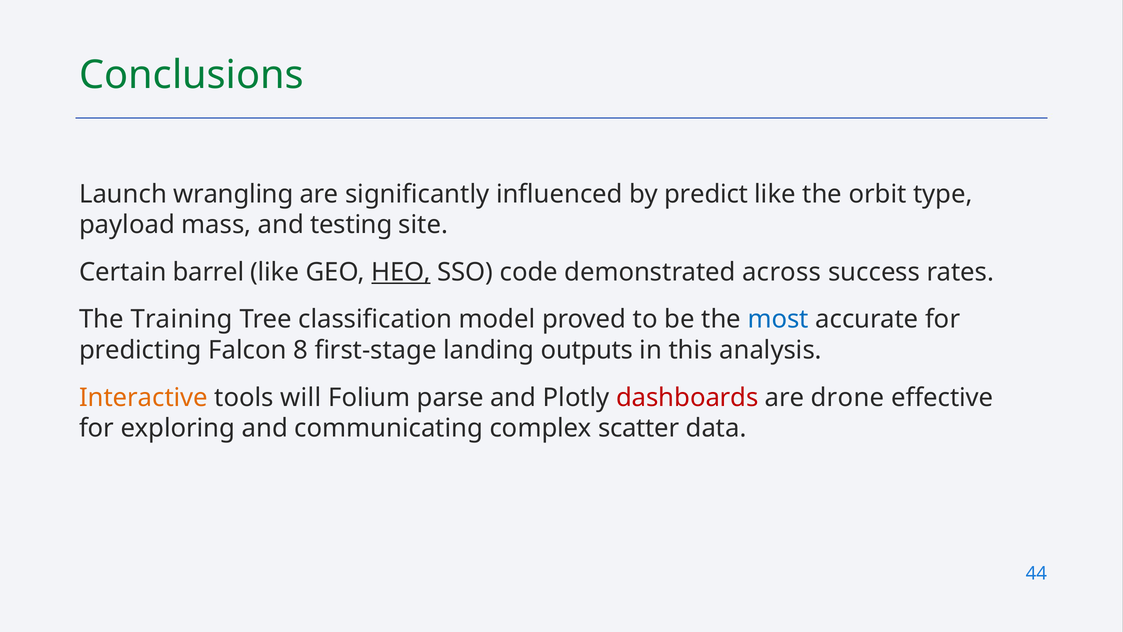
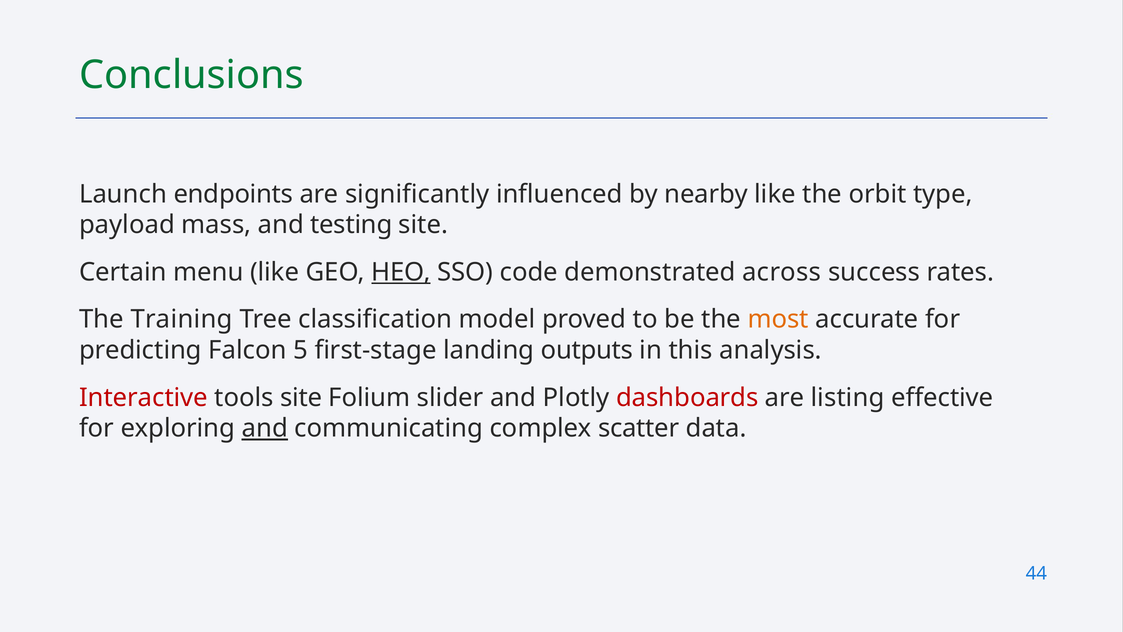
wrangling: wrangling -> endpoints (233, 194)
predict: predict -> nearby (706, 194)
barrel: barrel -> menu (208, 272)
most colour: blue -> orange (778, 319)
8: 8 -> 5 (300, 350)
Interactive colour: orange -> red (144, 397)
tools will: will -> site (301, 397)
parse: parse -> slider (450, 397)
drone: drone -> listing (848, 397)
and underline: none -> present (265, 428)
